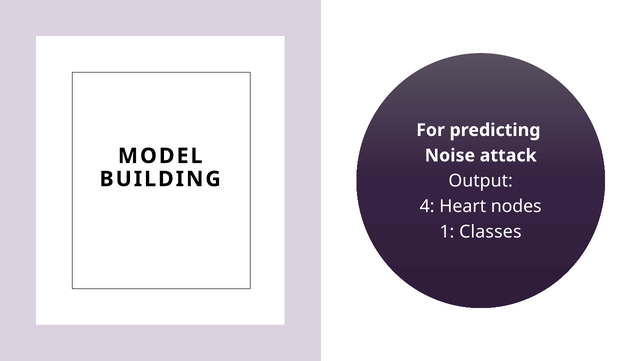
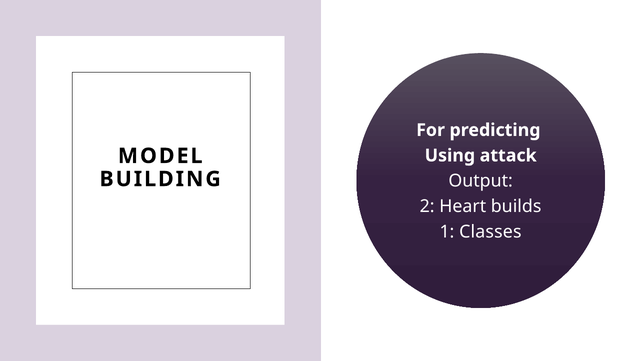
Noise: Noise -> Using (450, 155)
4: 4 -> 2 (427, 206)
nodes: nodes -> builds (516, 206)
